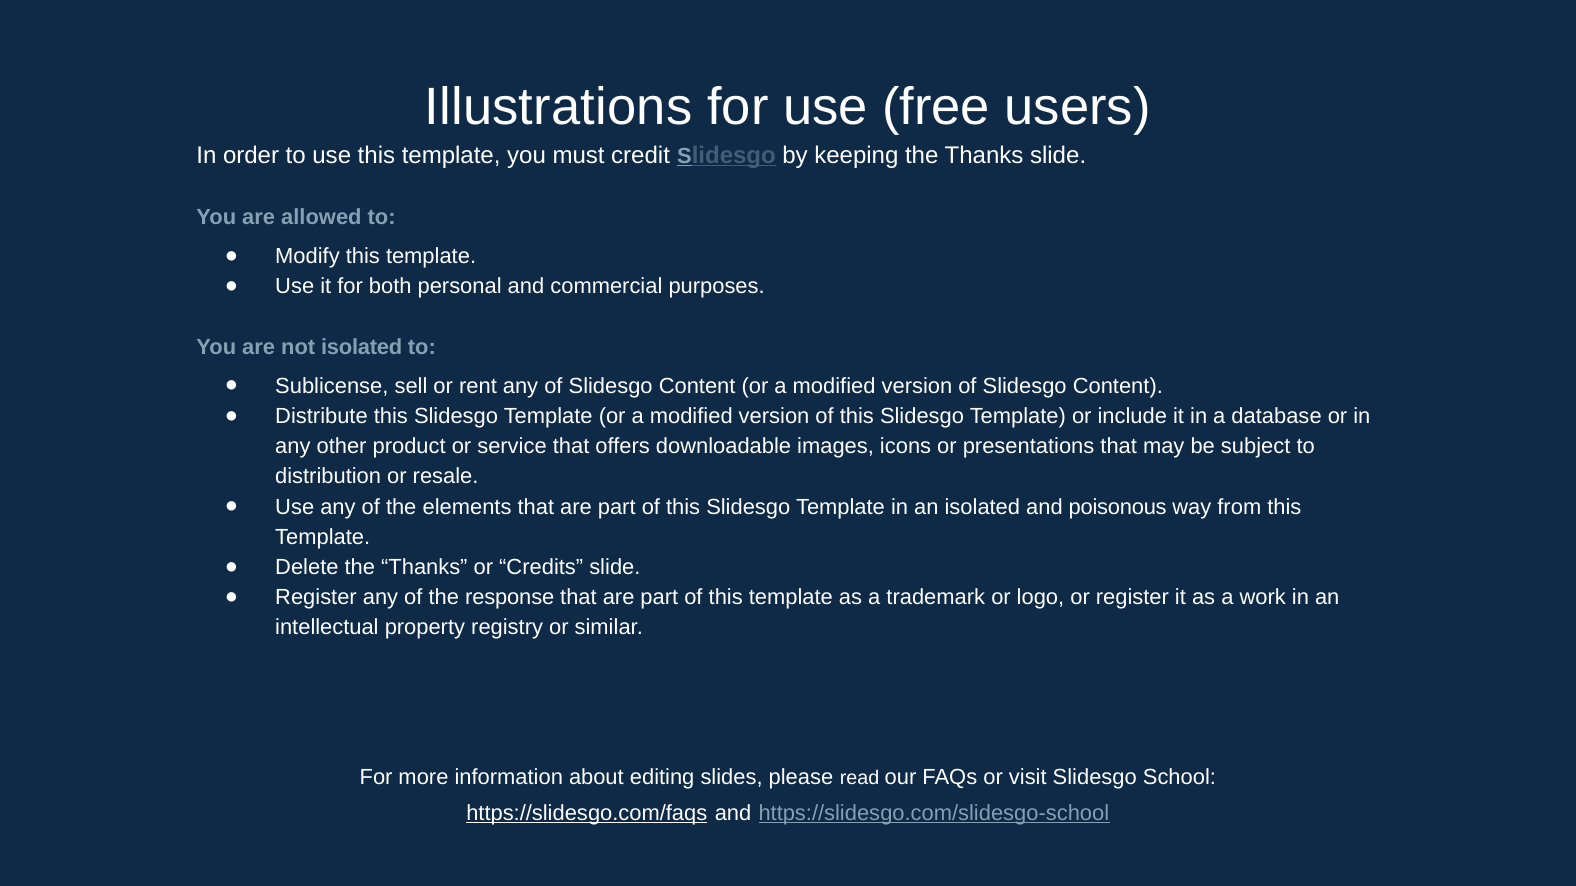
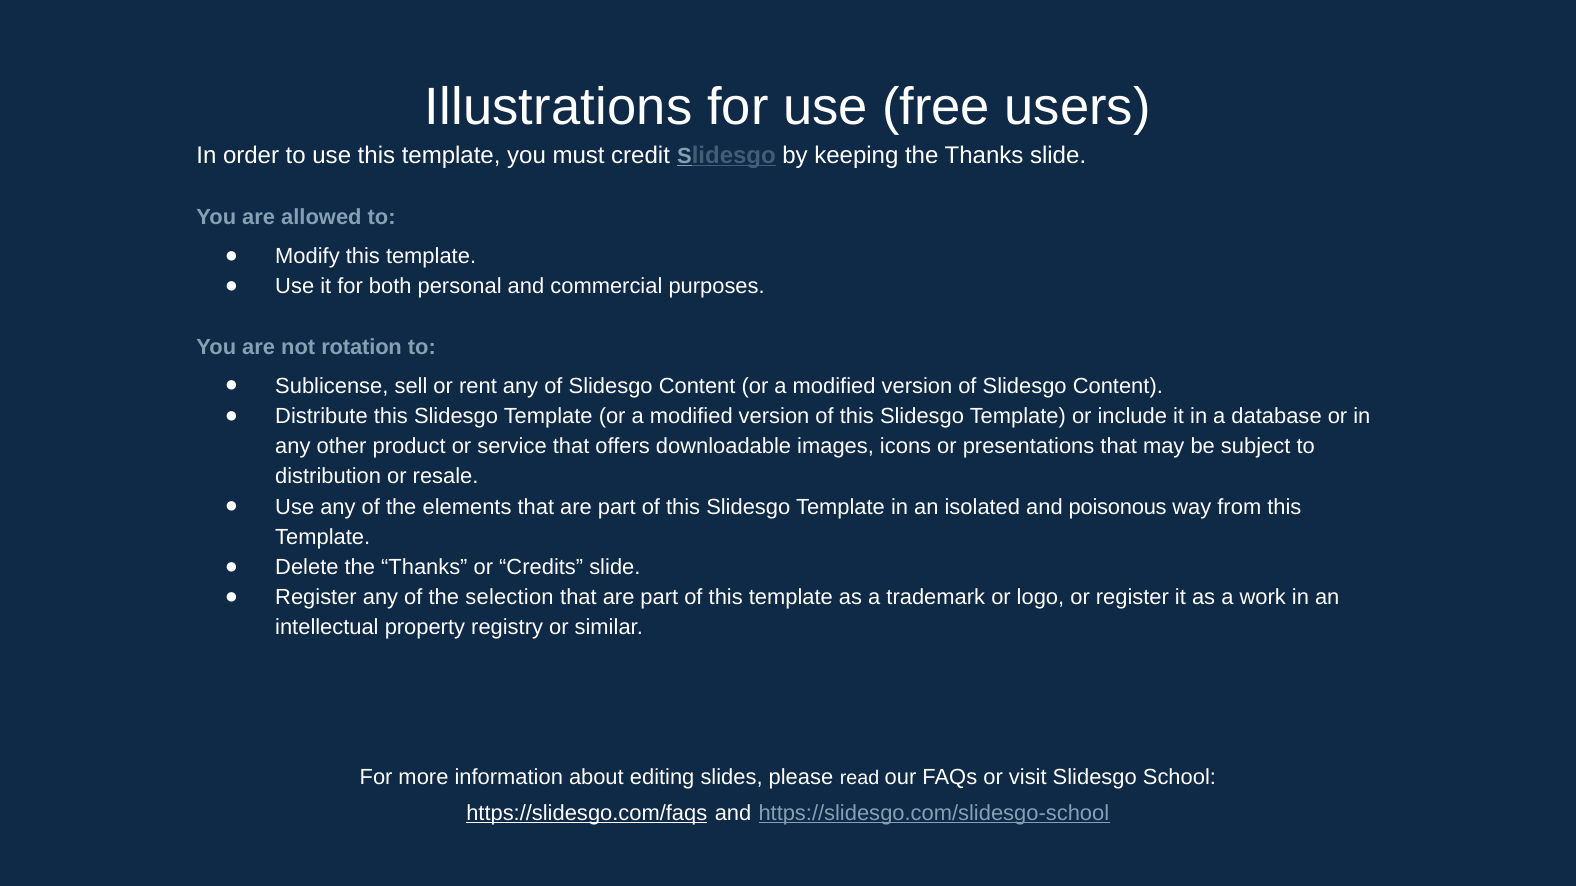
not isolated: isolated -> rotation (362, 347)
response: response -> selection (510, 598)
